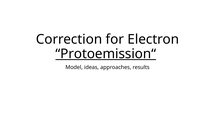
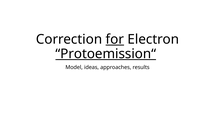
for underline: none -> present (115, 39)
